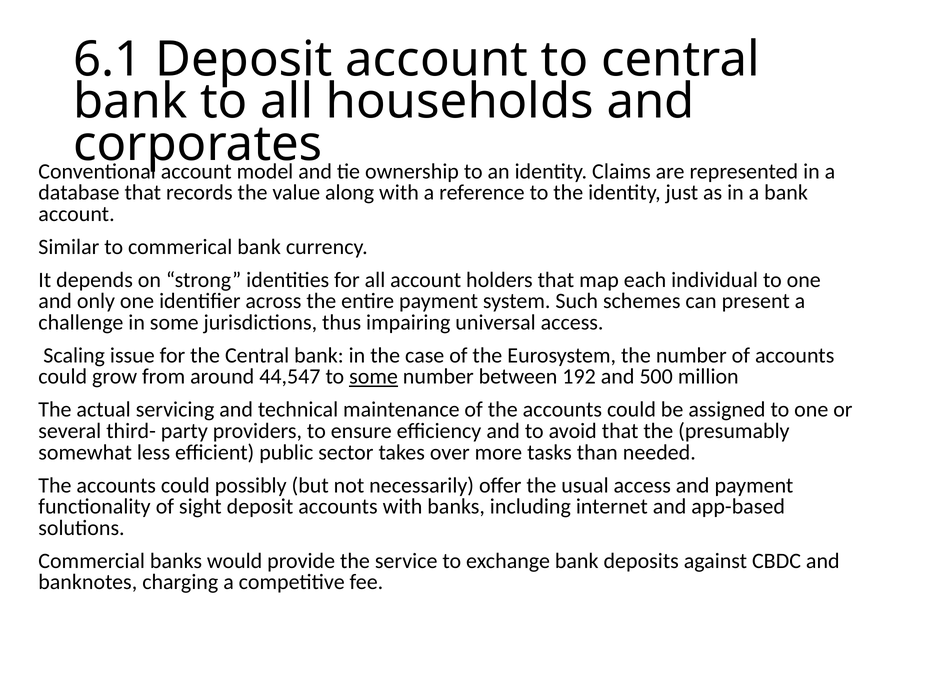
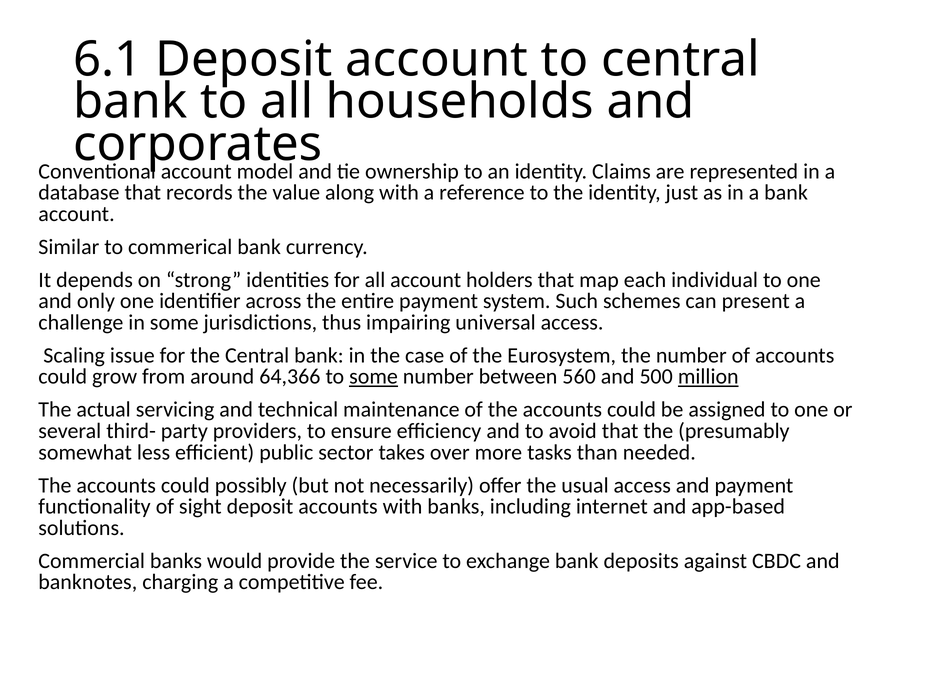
44,547: 44,547 -> 64,366 (290, 377)
192: 192 -> 560 (579, 377)
million underline: none -> present (708, 377)
